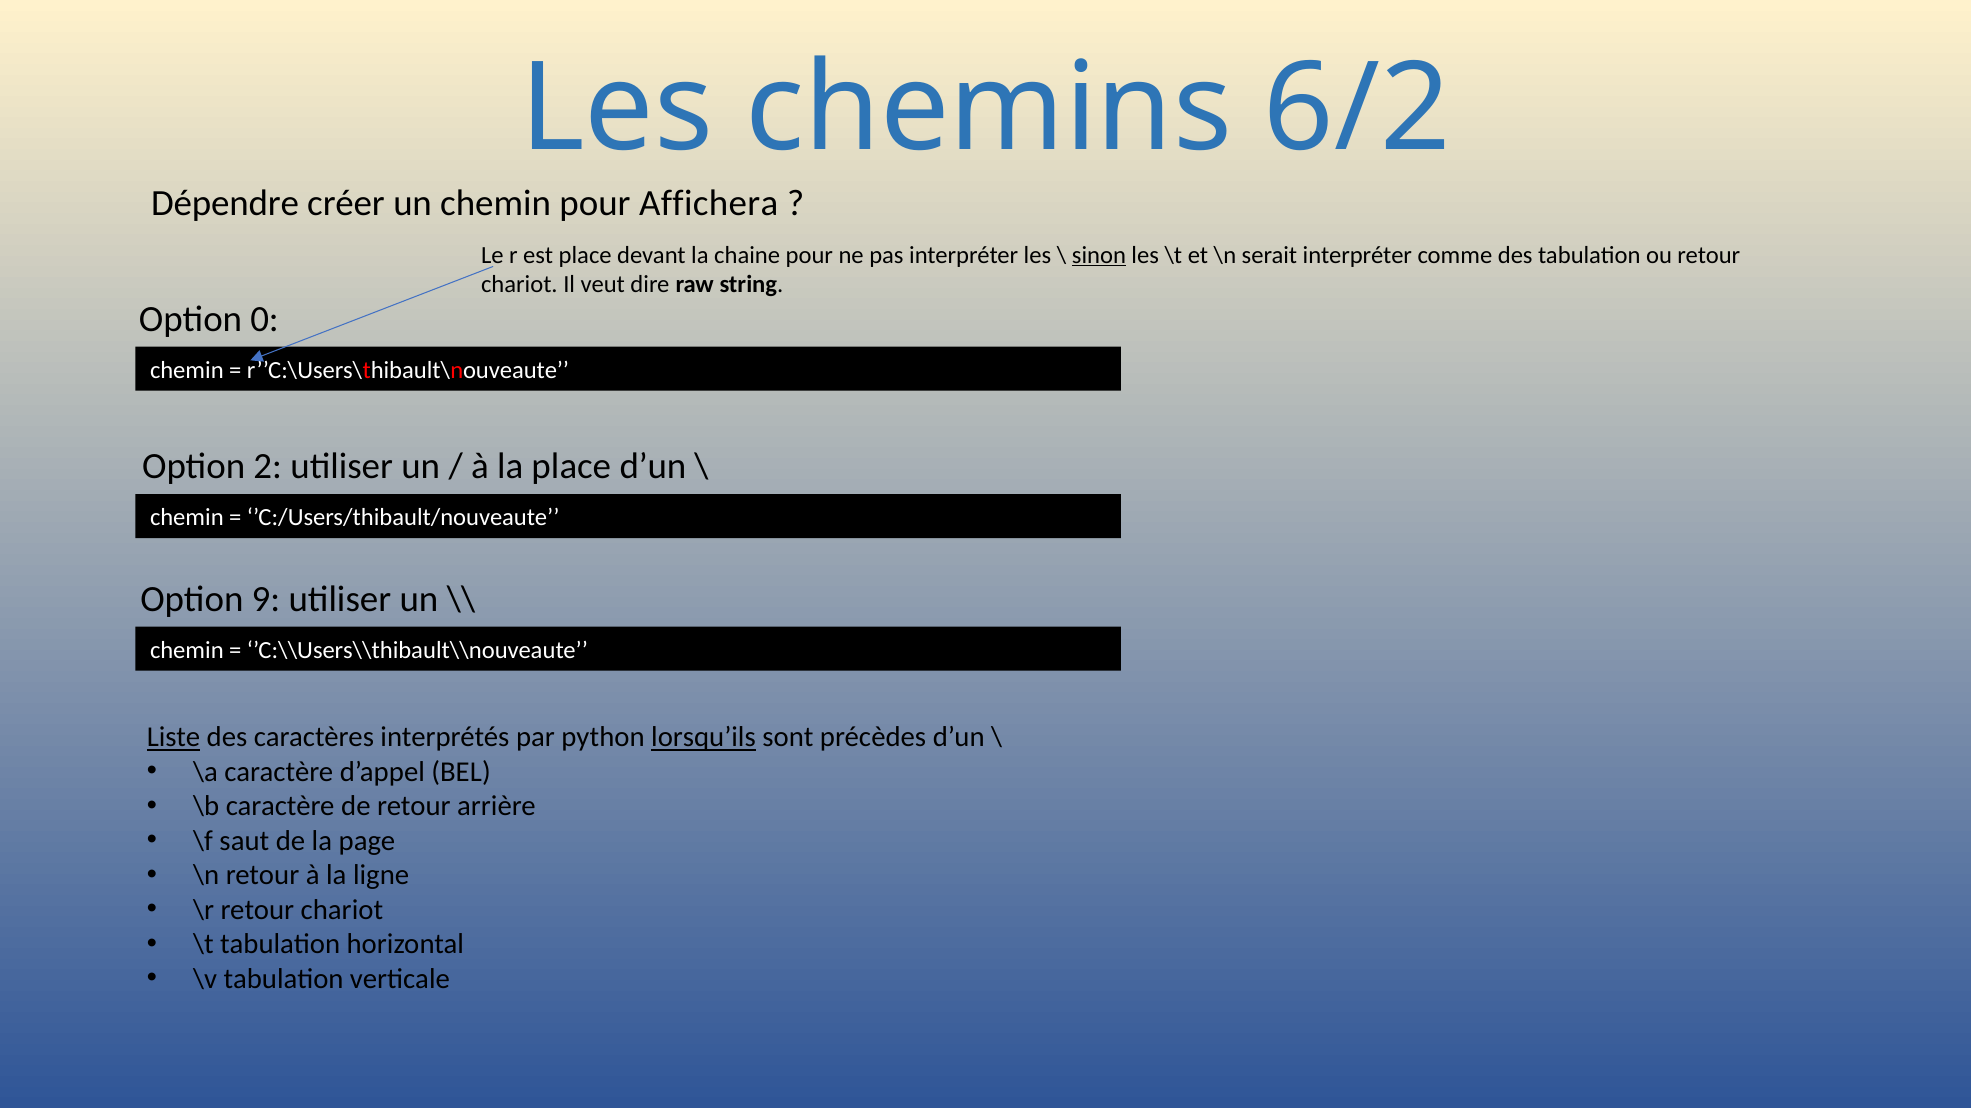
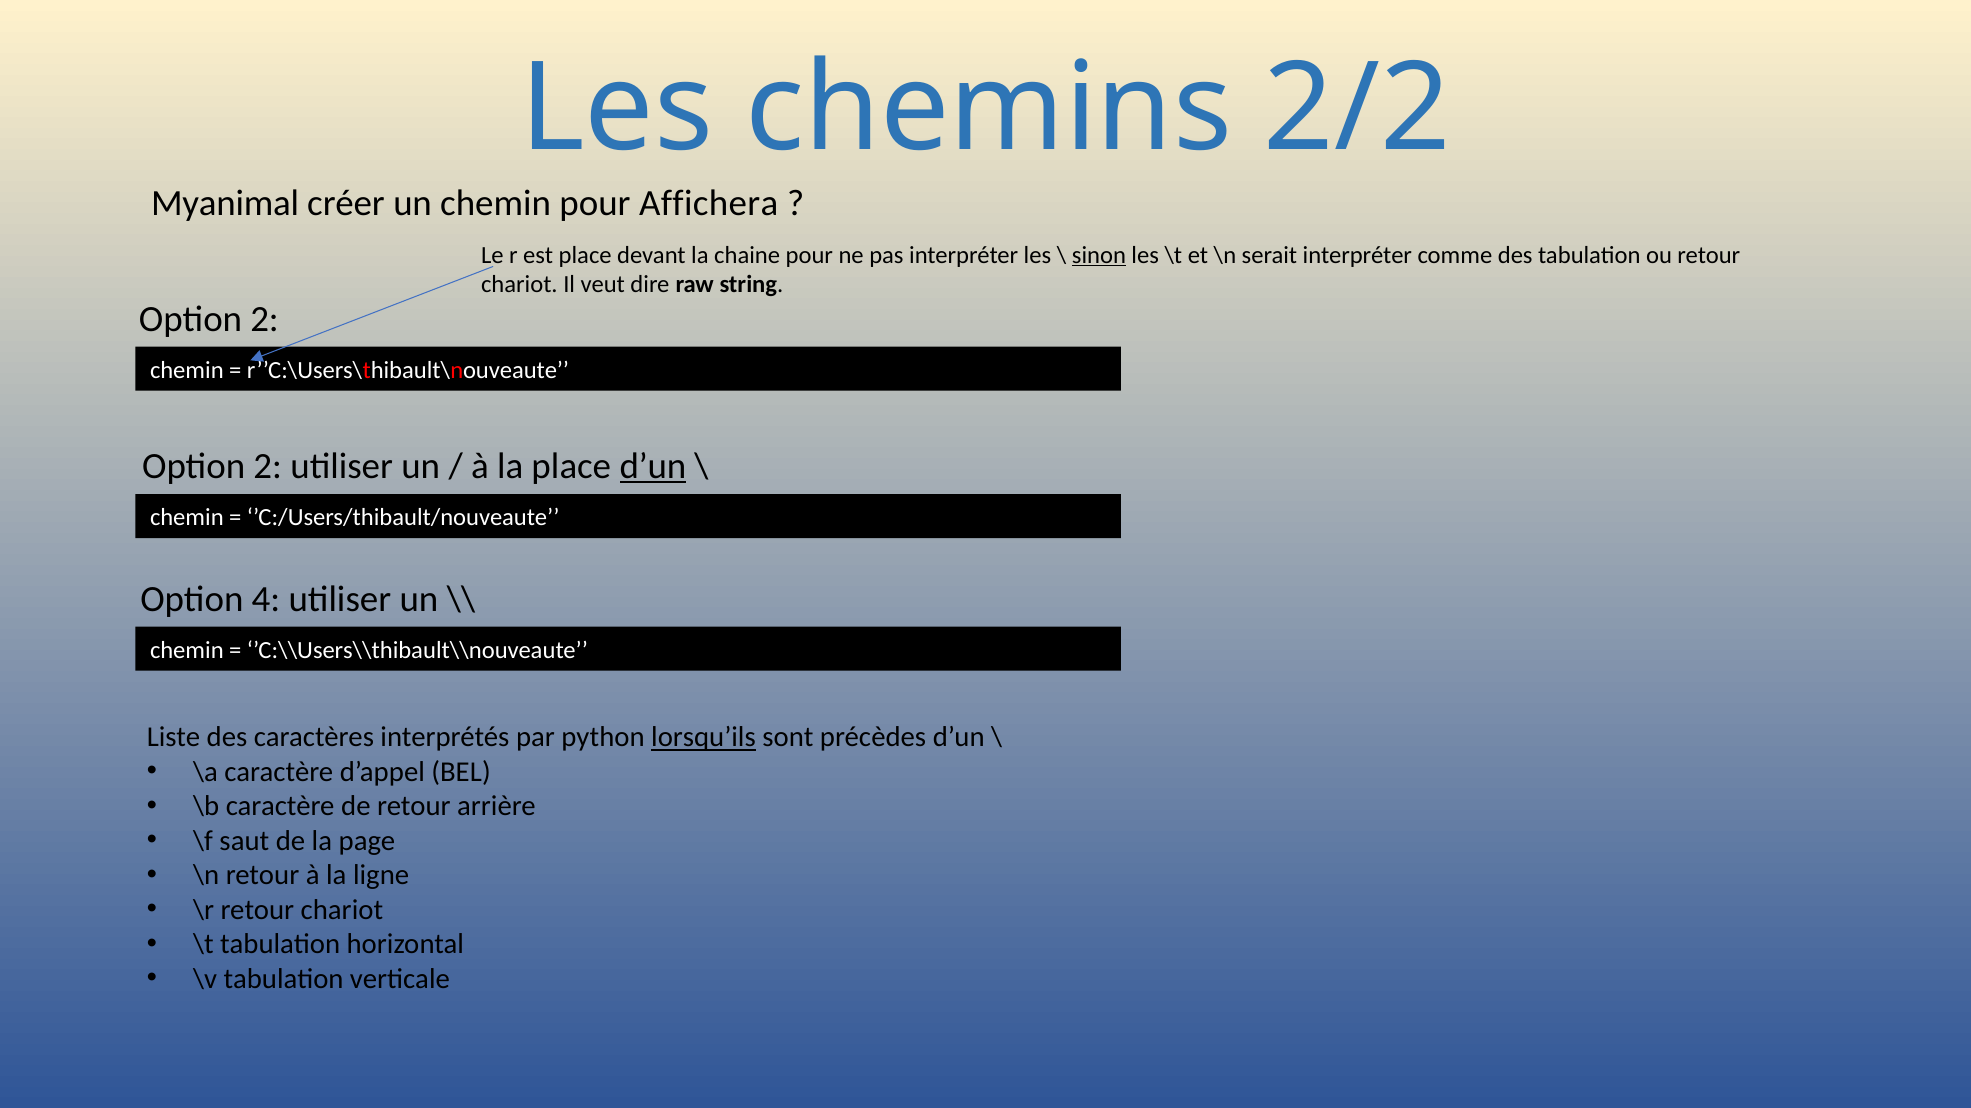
6/2: 6/2 -> 2/2 (1357, 109)
Dépendre: Dépendre -> Myanimal (225, 204)
0: 0 -> 2 (265, 319)
d’un underline: none -> present (653, 467)
9: 9 -> 4 (266, 599)
Liste underline: present -> none (174, 738)
